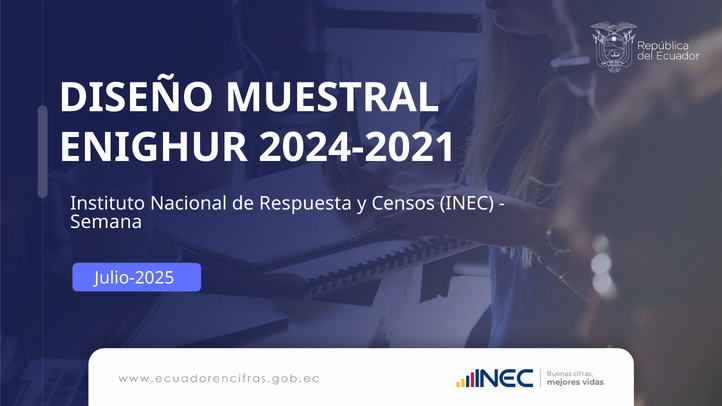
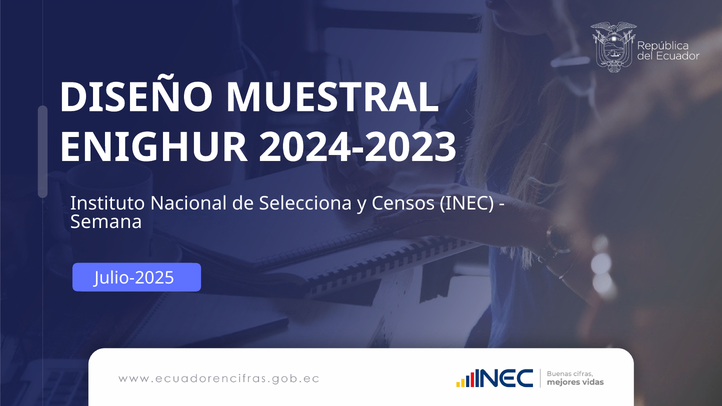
2024-2021: 2024-2021 -> 2024-2023 (358, 148)
Respuesta: Respuesta -> Selecciona (306, 204)
